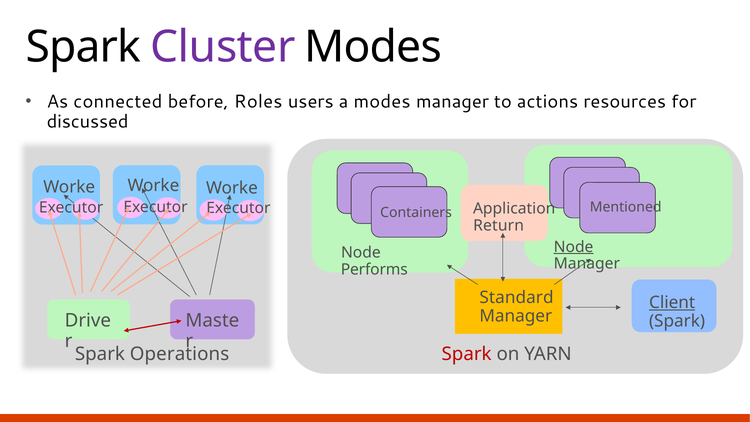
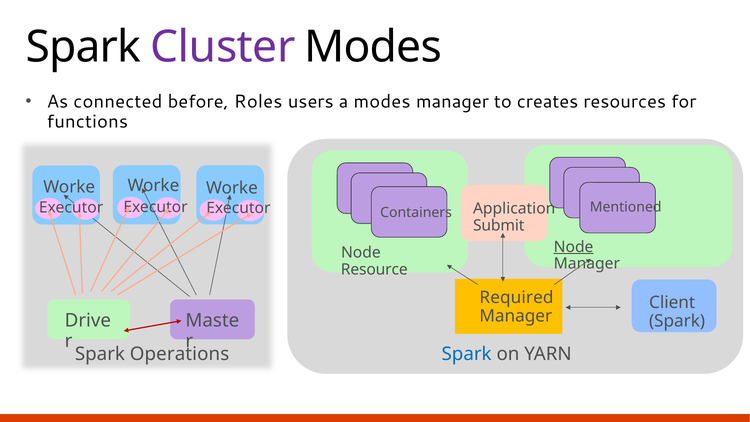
actions: actions -> creates (548, 102)
discussed: discussed -> functions (87, 122)
Return: Return -> Submit (499, 226)
Performs: Performs -> Resource (374, 269)
Standard: Standard -> Required (516, 298)
Client underline: present -> none (672, 303)
Spark colour: red -> blue (467, 354)
